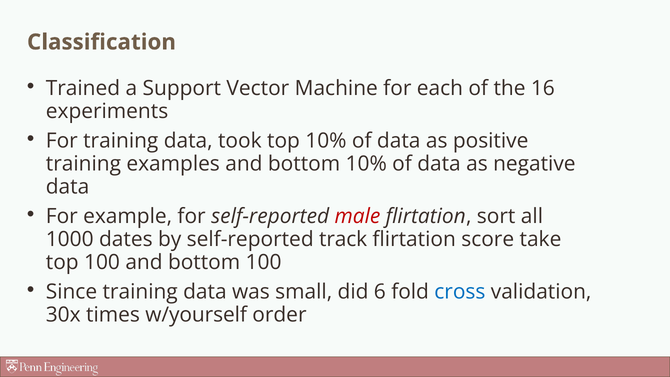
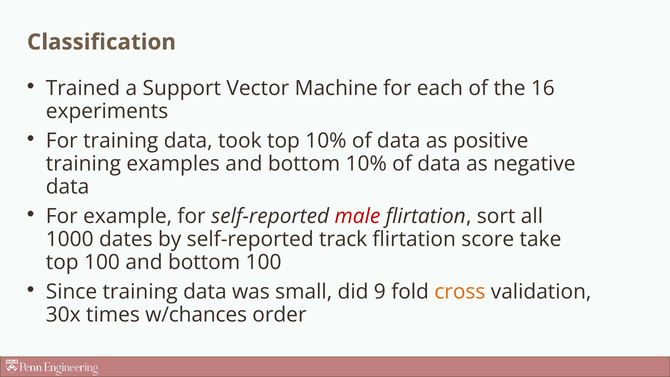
6: 6 -> 9 (380, 292)
cross colour: blue -> orange (460, 292)
w/yourself: w/yourself -> w/chances (196, 315)
